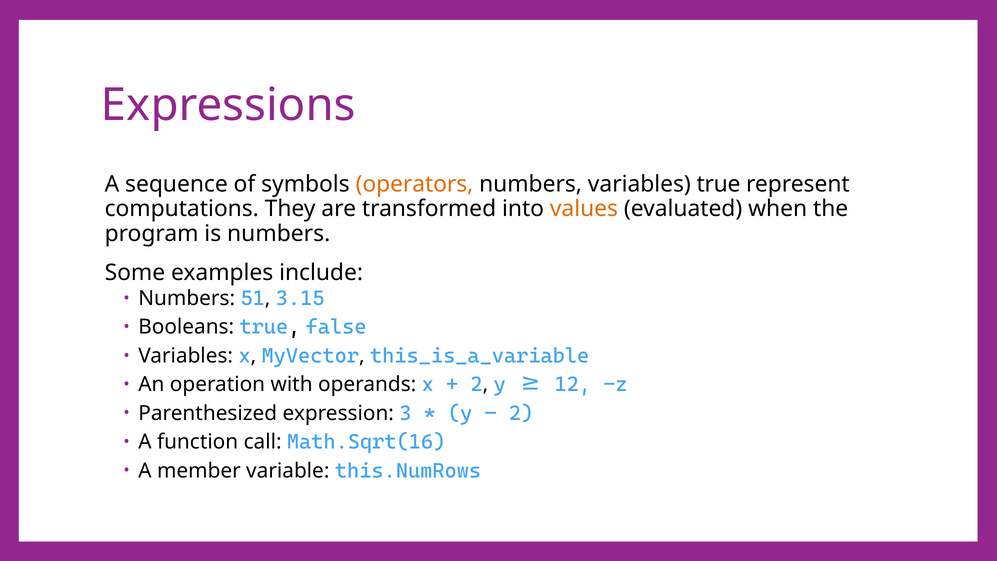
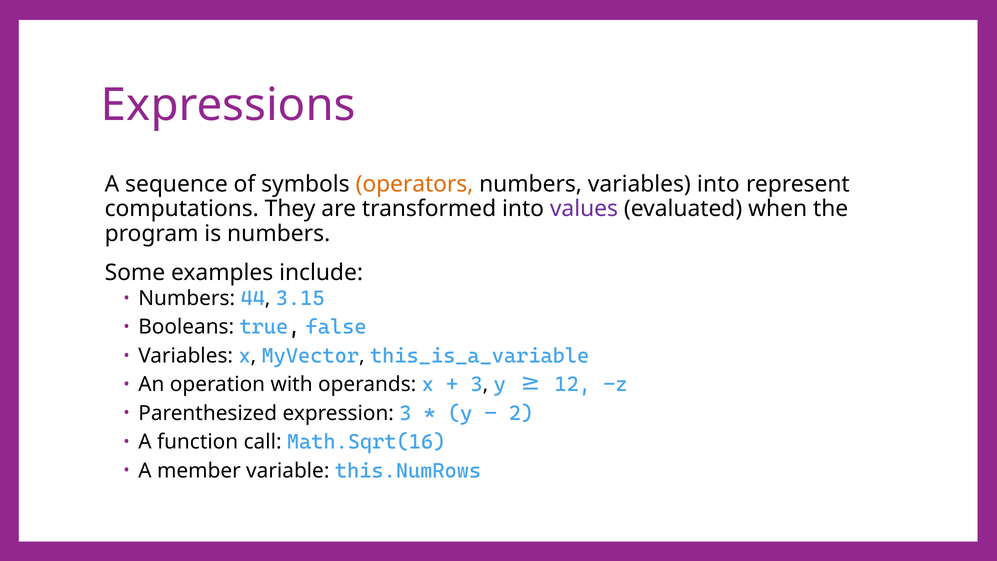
variables true: true -> into (718, 184)
values colour: orange -> purple (584, 209)
51: 51 -> 44 (253, 298)
2: 2 -> 3 (477, 384)
